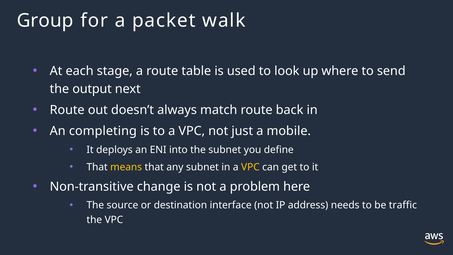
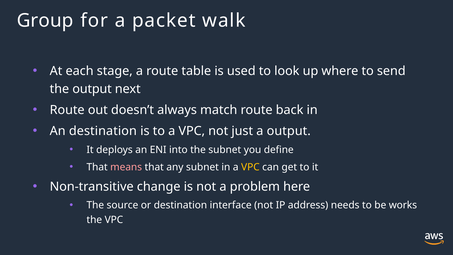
An completing: completing -> destination (103, 131)
a mobile: mobile -> output (289, 131)
means colour: yellow -> pink (126, 167)
traffic: traffic -> works (403, 205)
